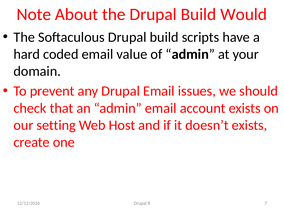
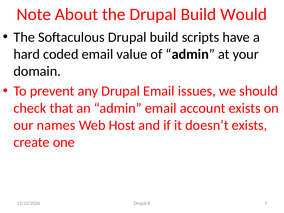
setting: setting -> names (56, 125)
